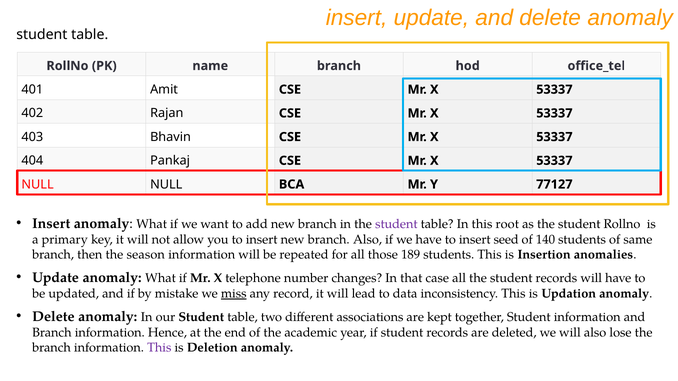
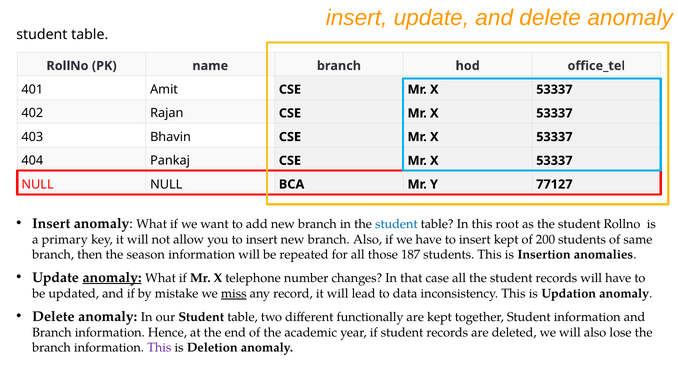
student colour: purple -> blue (396, 224)
insert seed: seed -> kept (506, 240)
140: 140 -> 200 (545, 240)
189: 189 -> 187 (411, 255)
anomaly underline: none -> present (112, 278)
associations: associations -> functionally (370, 317)
